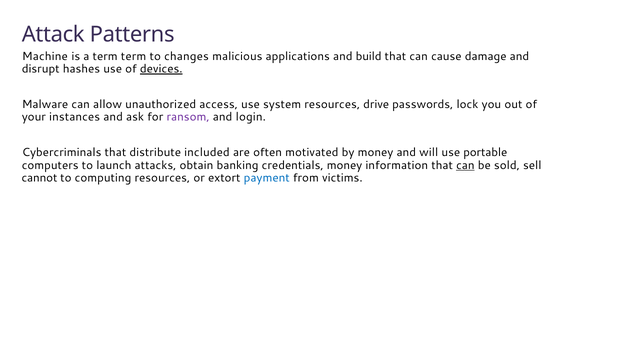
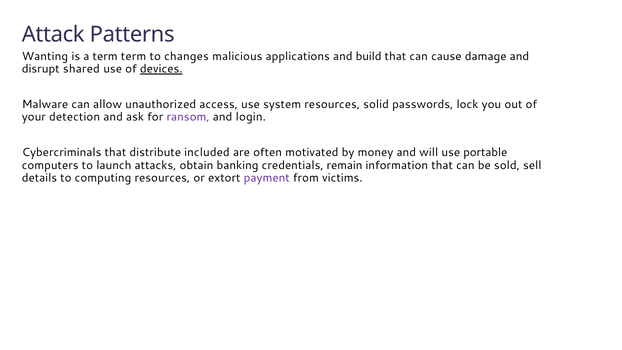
Machine: Machine -> Wanting (45, 56)
hashes: hashes -> shared (81, 69)
drive: drive -> solid (376, 104)
instances: instances -> detection (75, 117)
credentials money: money -> remain (345, 165)
can underline: present -> none (465, 165)
cannot: cannot -> details (39, 178)
payment colour: blue -> purple (267, 178)
